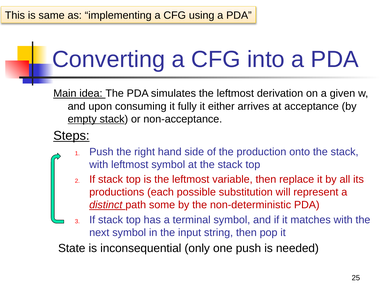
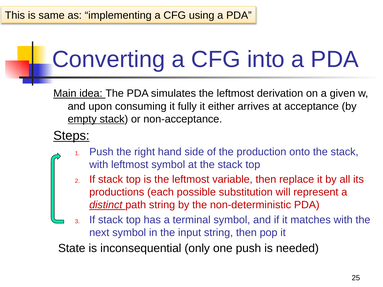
path some: some -> string (162, 205)
